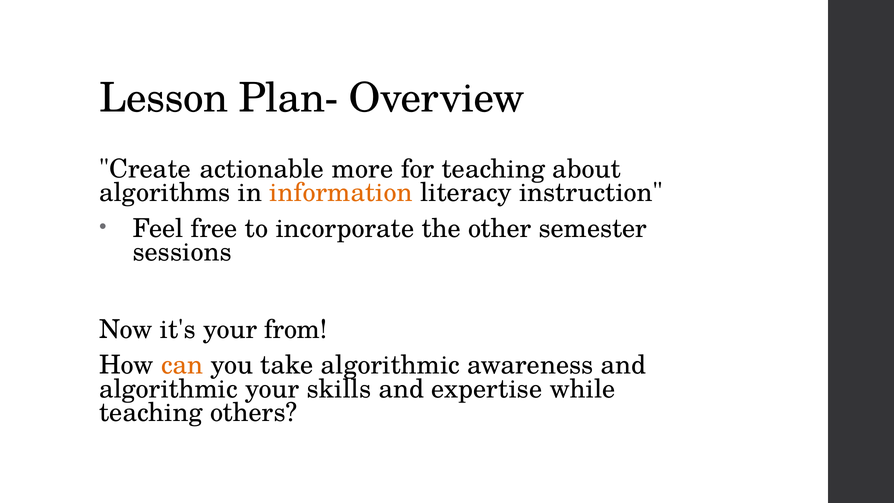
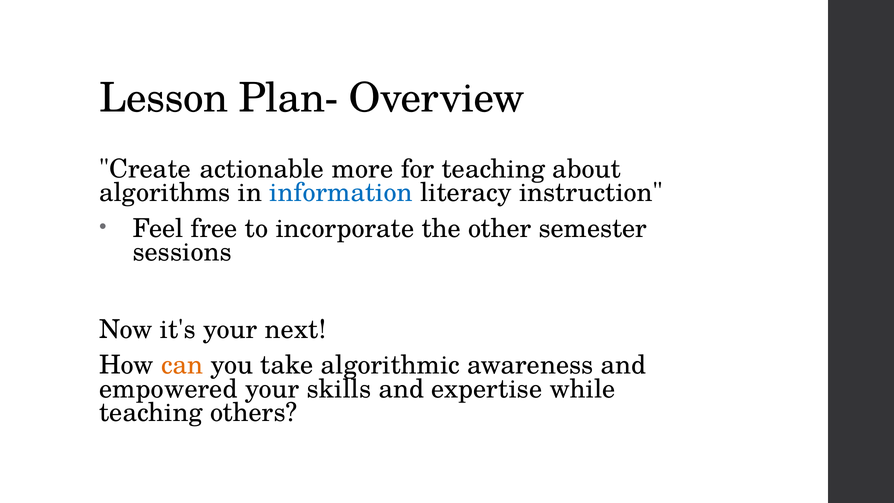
information colour: orange -> blue (341, 193)
from: from -> next (296, 330)
algorithmic: algorithmic -> empowered (168, 389)
